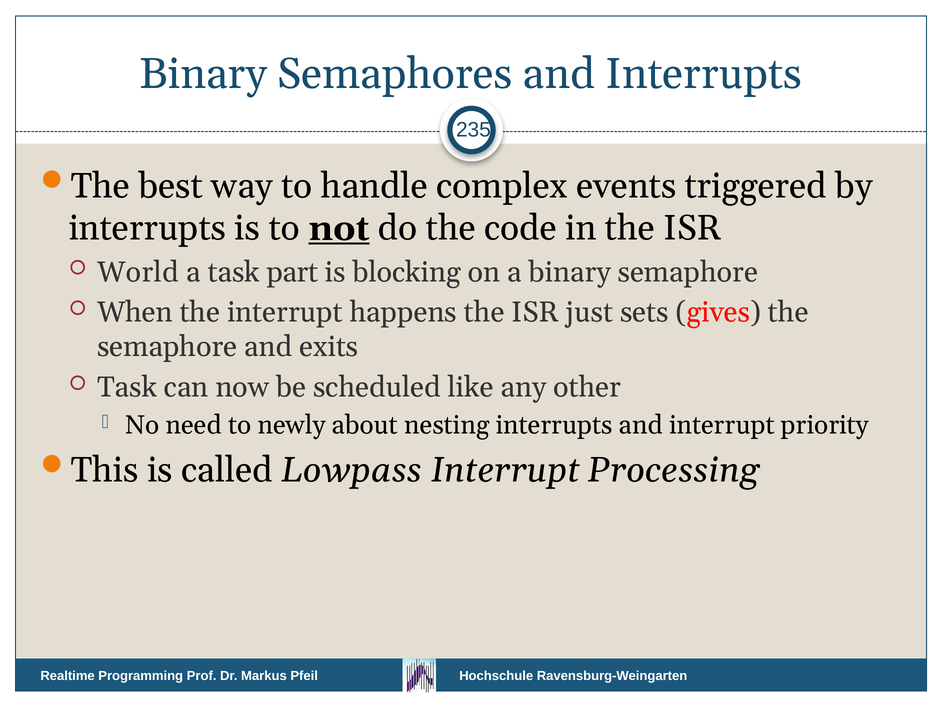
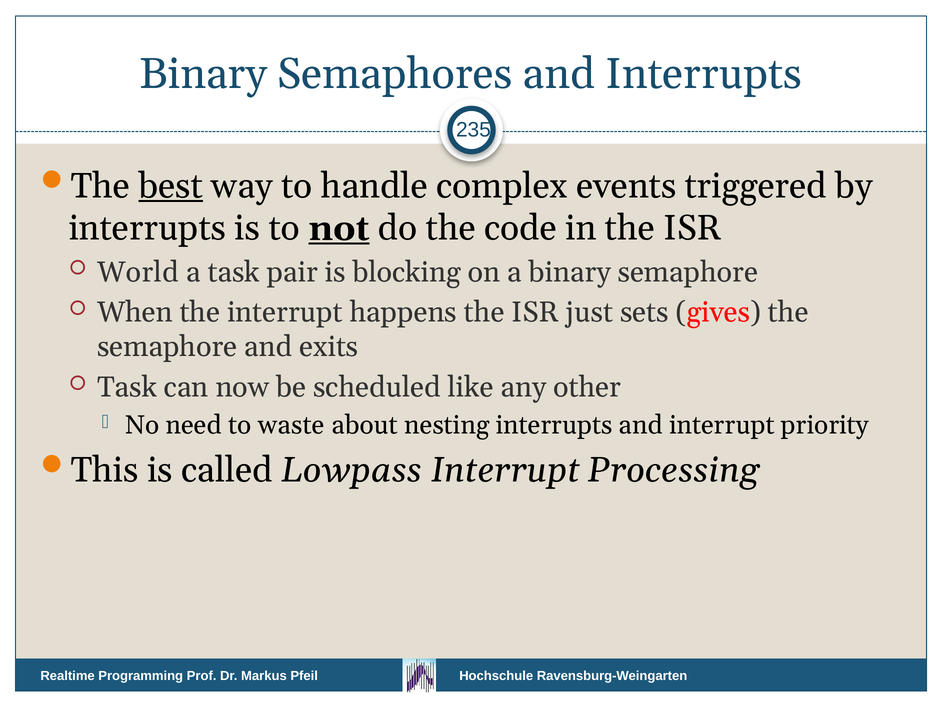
best underline: none -> present (171, 186)
part: part -> pair (292, 272)
newly: newly -> waste (291, 425)
